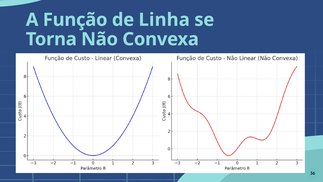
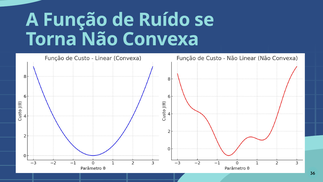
Linha: Linha -> Ruído (164, 20)
